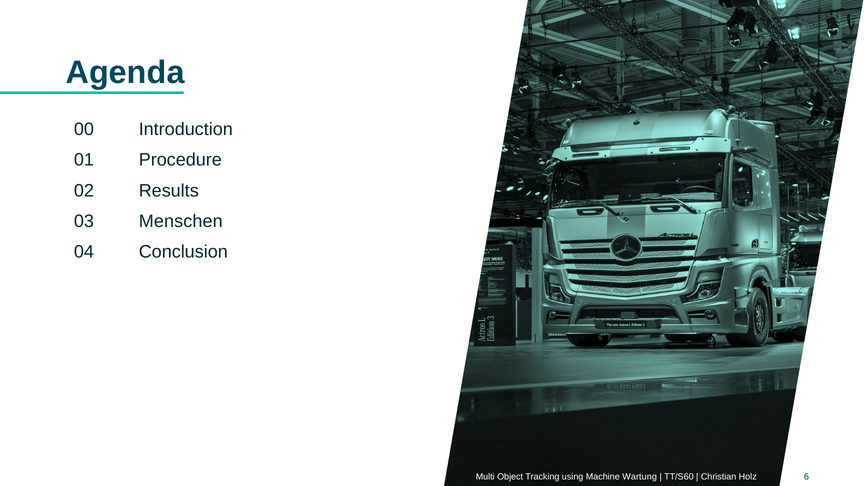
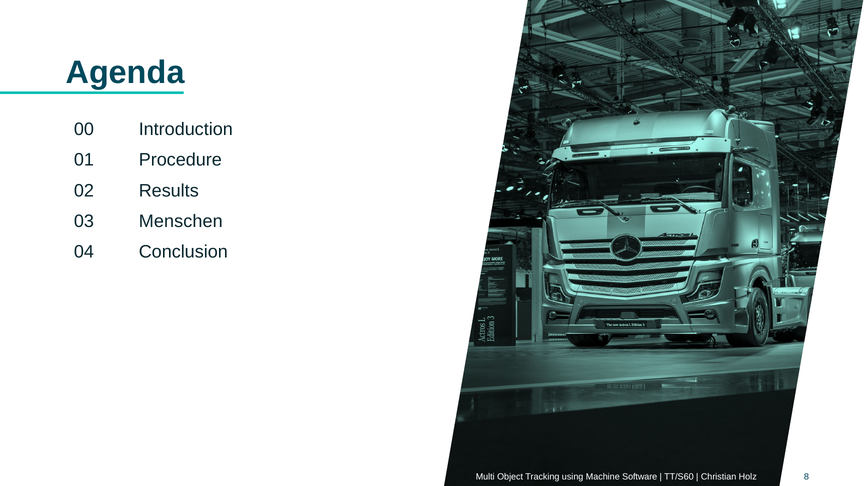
Wartung: Wartung -> Software (640, 477)
6: 6 -> 8 (806, 477)
